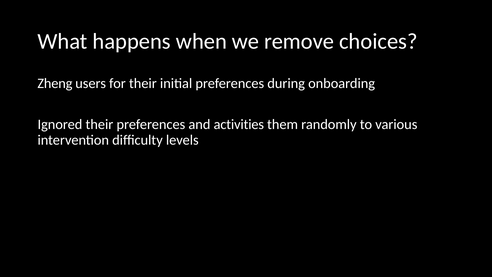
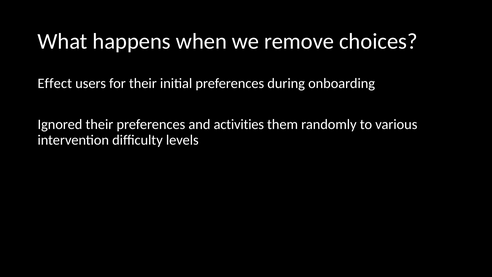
Zheng: Zheng -> Effect (55, 83)
